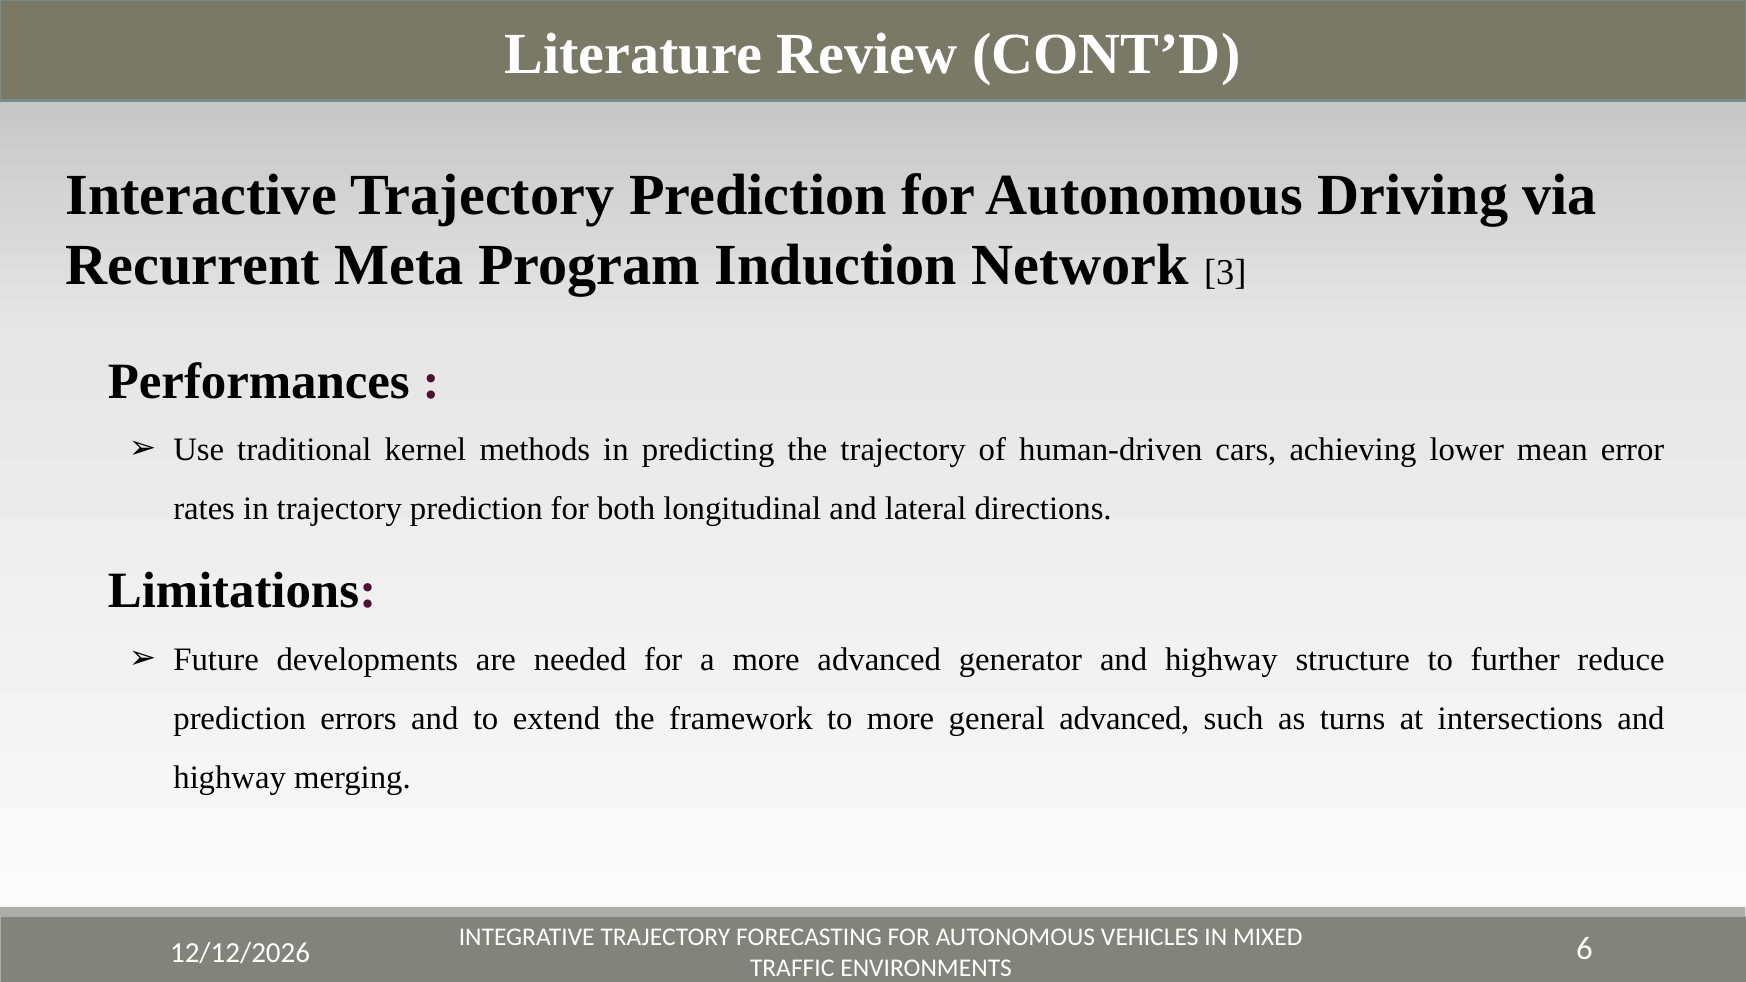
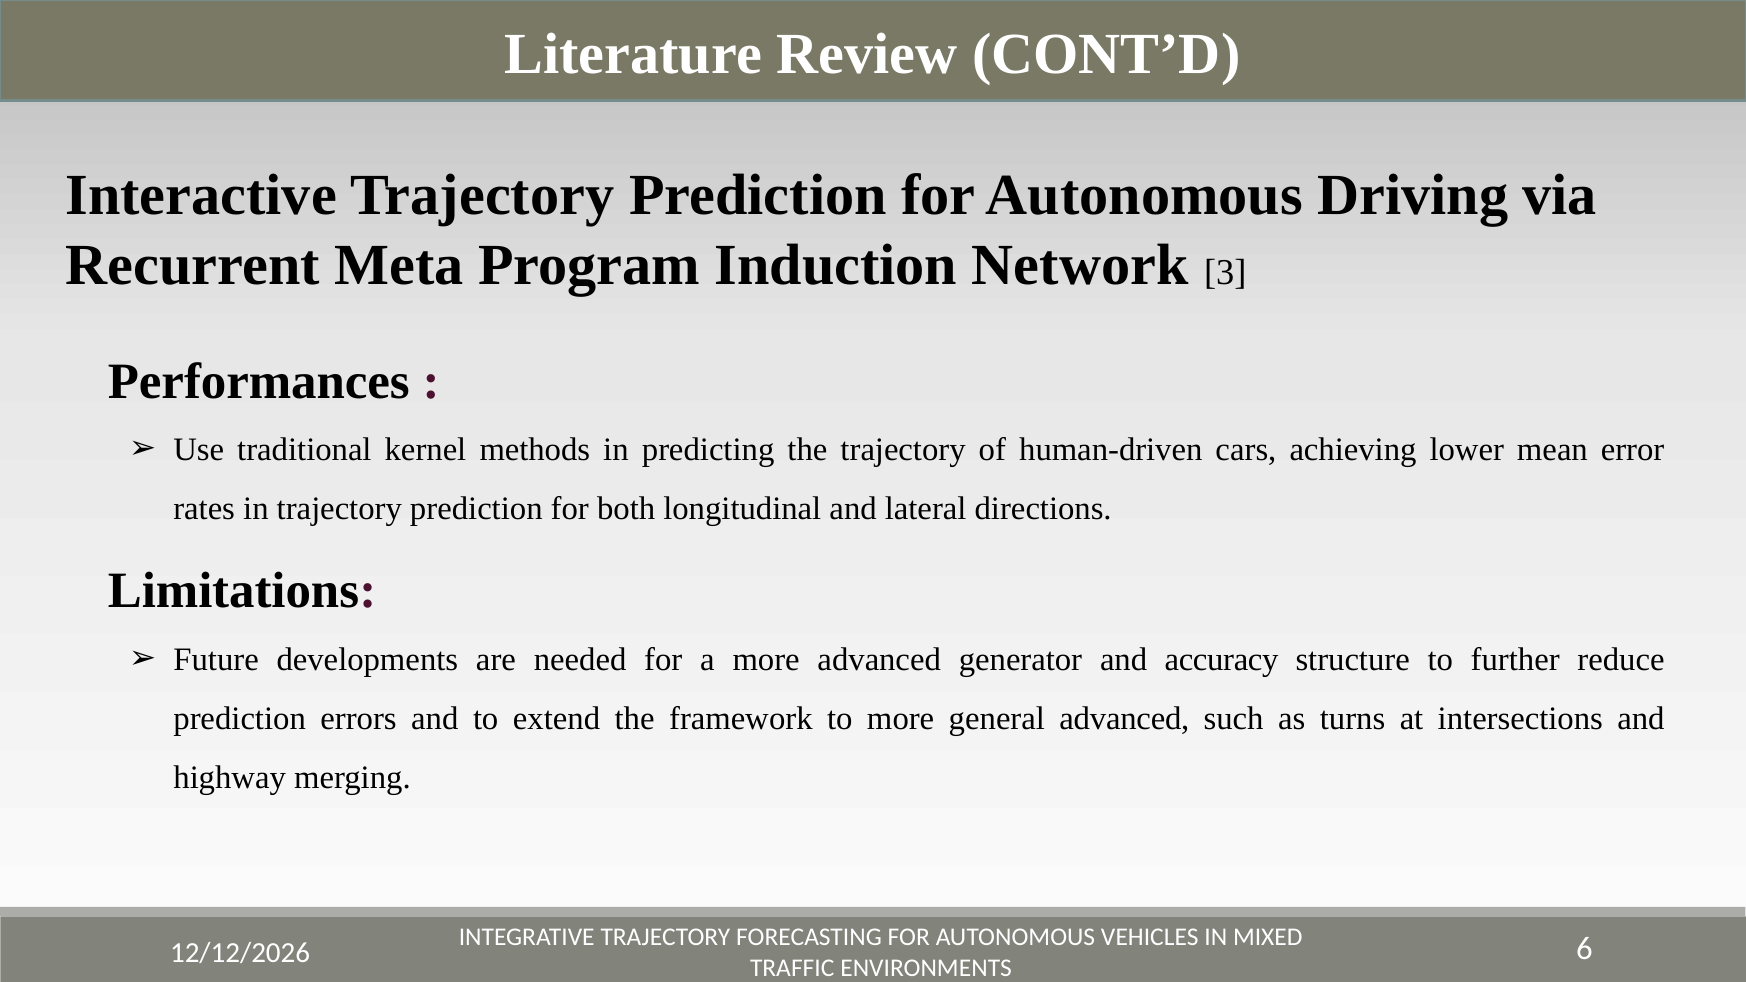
generator and highway: highway -> accuracy (1222, 660)
